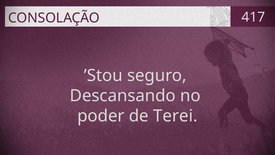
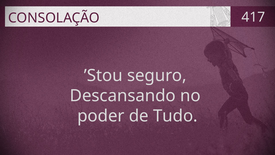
Terei: Terei -> Tudo (175, 116)
